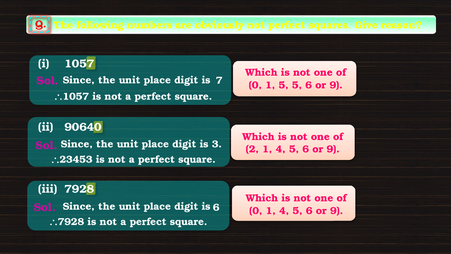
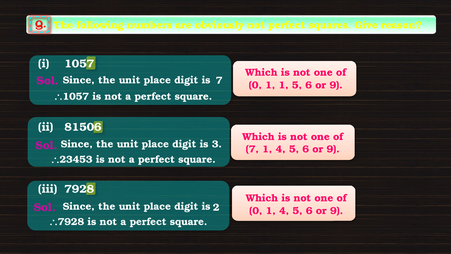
1 5: 5 -> 1 (284, 85)
90640: 90640 -> 81506 (83, 127)
2: 2 -> 7 (252, 149)
Sol 6: 6 -> 2 (216, 207)
